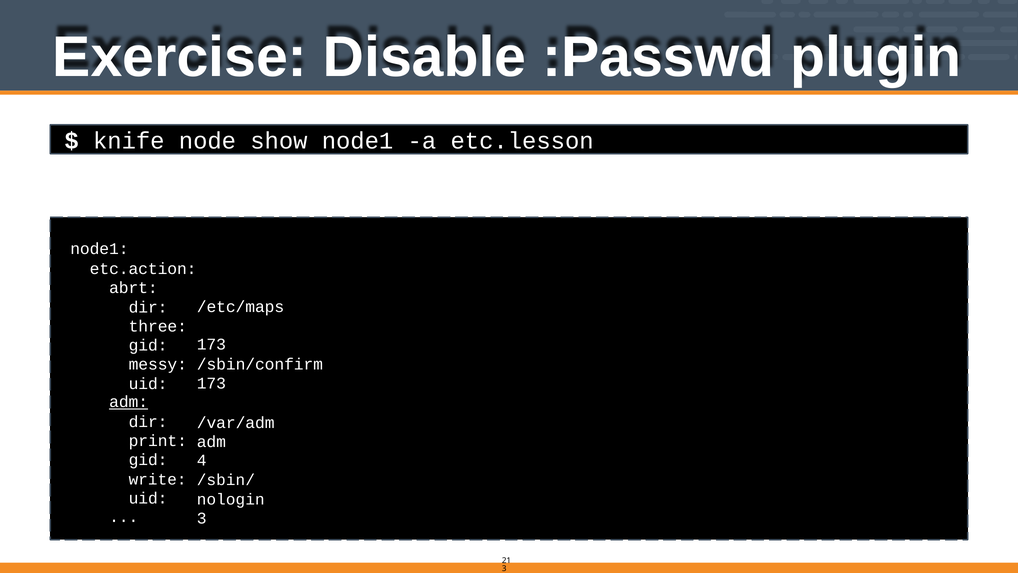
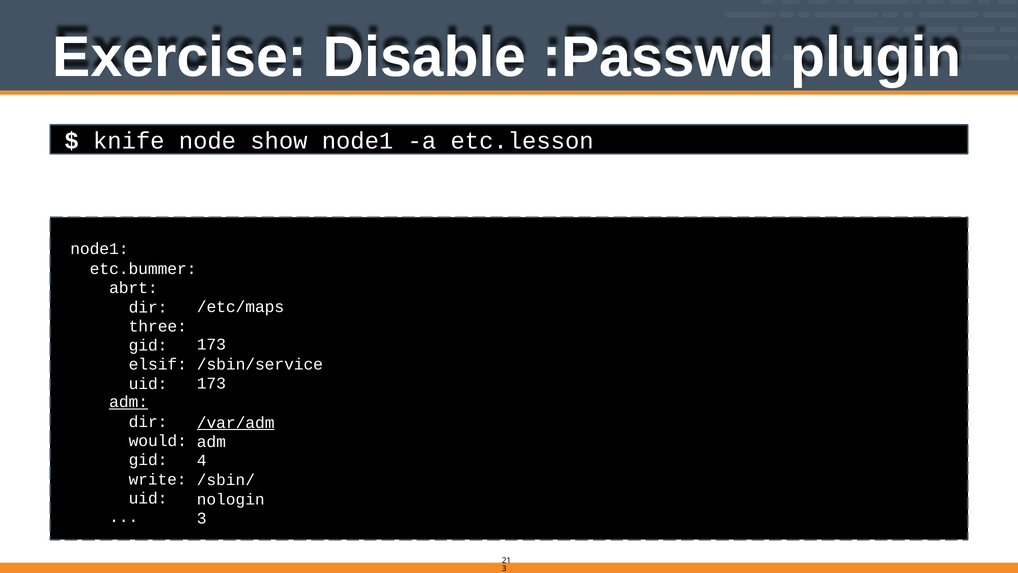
etc.action: etc.action -> etc.bummer (143, 269)
/sbin/confirm: /sbin/confirm -> /sbin/service (260, 364)
messy: messy -> elsif (158, 364)
/var/adm underline: none -> present (236, 422)
print: print -> would (158, 441)
